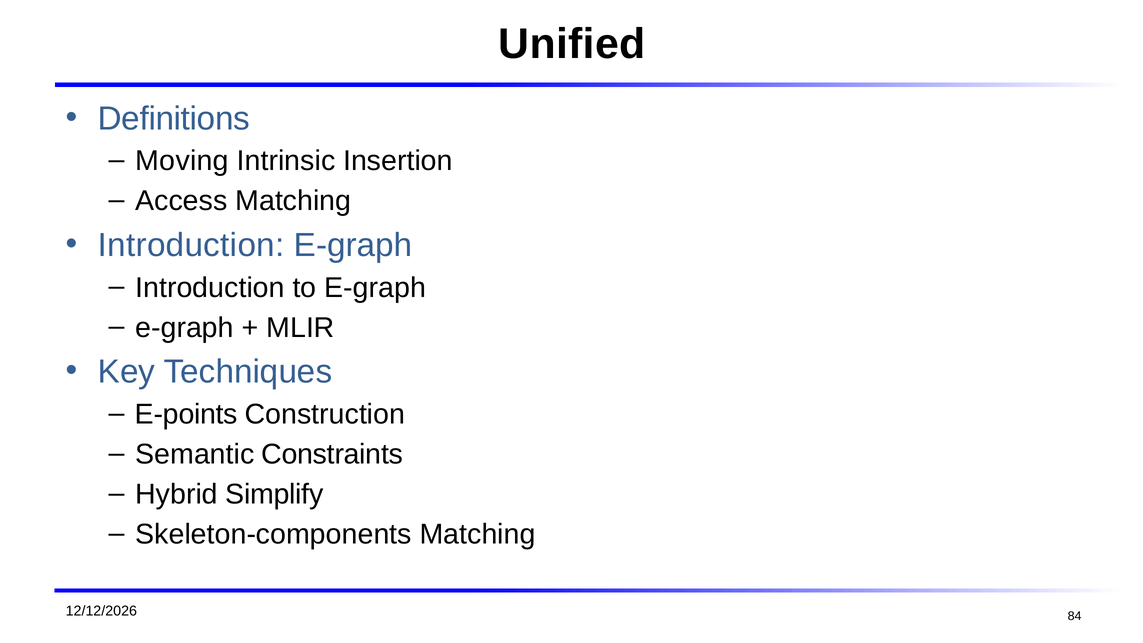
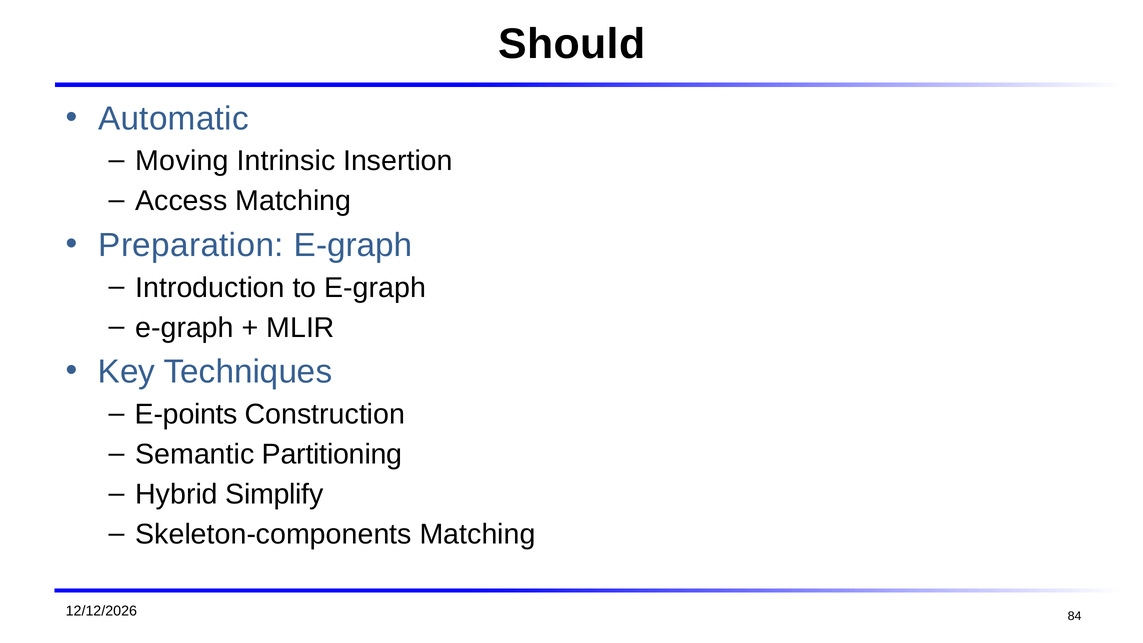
Unified: Unified -> Should (572, 44)
Definitions: Definitions -> Automatic (173, 118)
Introduction: Introduction -> Preparation (191, 245)
Constraints: Constraints -> Partitioning (332, 454)
